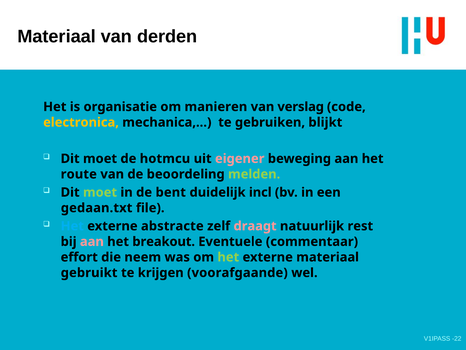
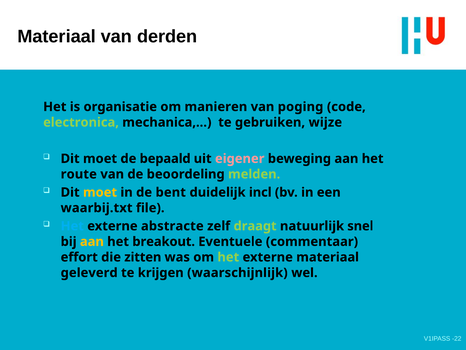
verslag: verslag -> poging (301, 107)
electronica colour: yellow -> light green (81, 122)
blijkt: blijkt -> wijze (325, 122)
hotmcu: hotmcu -> bepaald (165, 158)
moet colour: light green -> yellow (100, 192)
gedaan.txt: gedaan.txt -> waarbij.txt (97, 208)
draagt colour: pink -> light green (255, 226)
rest: rest -> snel (360, 226)
aan colour: pink -> yellow (92, 241)
neem: neem -> zitten (143, 257)
gebruikt: gebruikt -> geleverd (89, 272)
voorafgaande: voorafgaande -> waarschijnlijk (237, 272)
